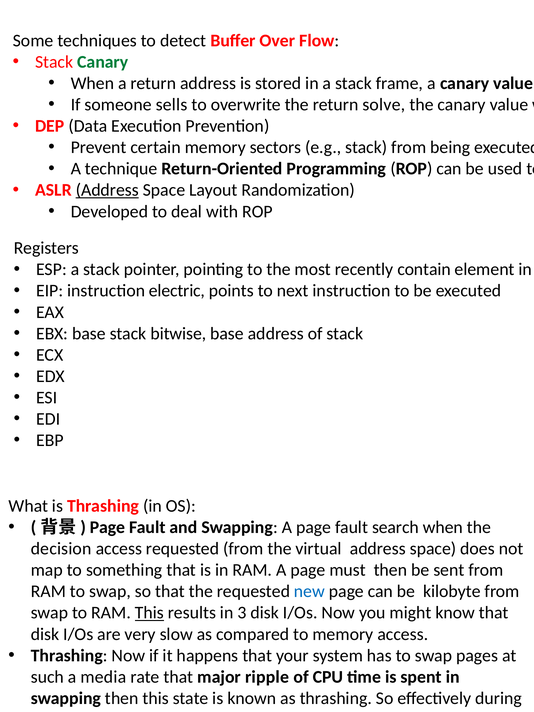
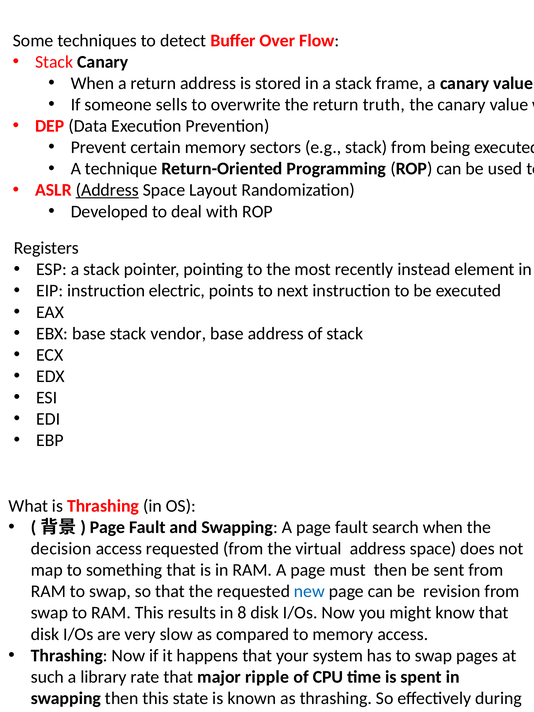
Canary colour: green -> black (103, 62)
solve: solve -> truth (384, 105)
contain: contain -> instead (424, 269)
bitwise: bitwise -> vendor (178, 334)
kilobyte: kilobyte -> revision (452, 591)
This underline: present -> none (149, 613)
3: 3 -> 8 (242, 613)
media: media -> library (104, 677)
